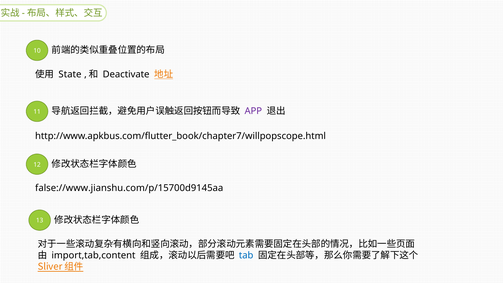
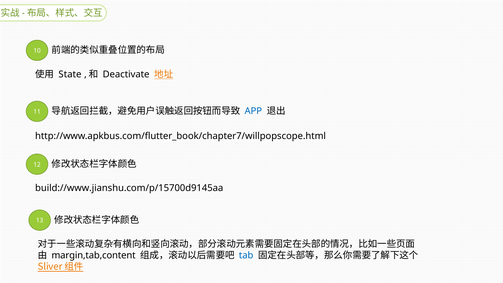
APP colour: purple -> blue (253, 111)
false://www.jianshu.com/p/15700d9145aa: false://www.jianshu.com/p/15700d9145aa -> build://www.jianshu.com/p/15700d9145aa (129, 188)
import,tab,content: import,tab,content -> margin,tab,content (94, 255)
